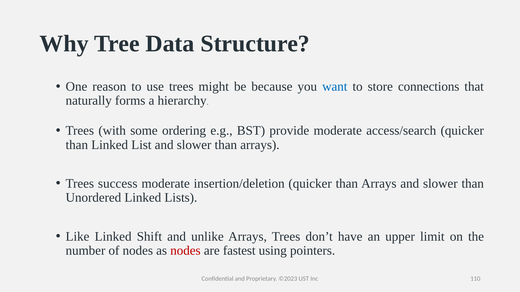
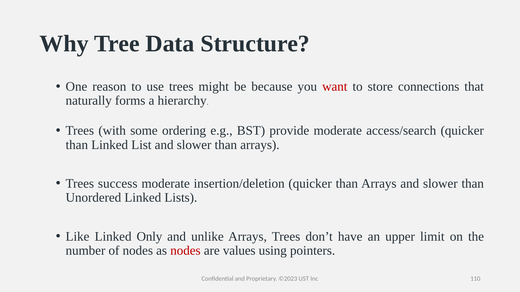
want colour: blue -> red (335, 87)
Shift: Shift -> Only (149, 237)
fastest: fastest -> values (239, 251)
